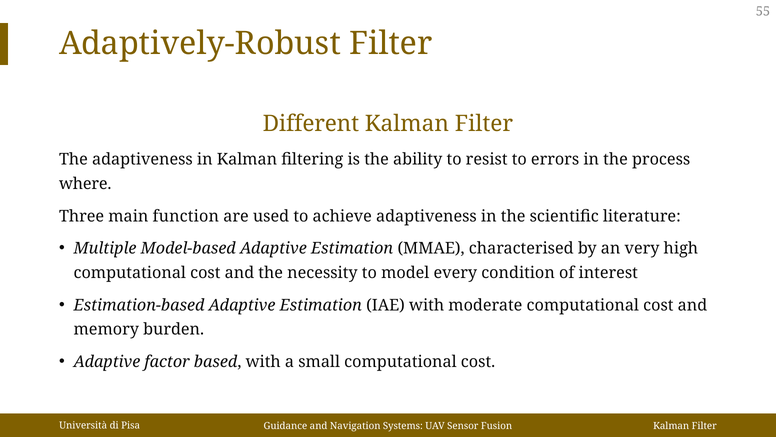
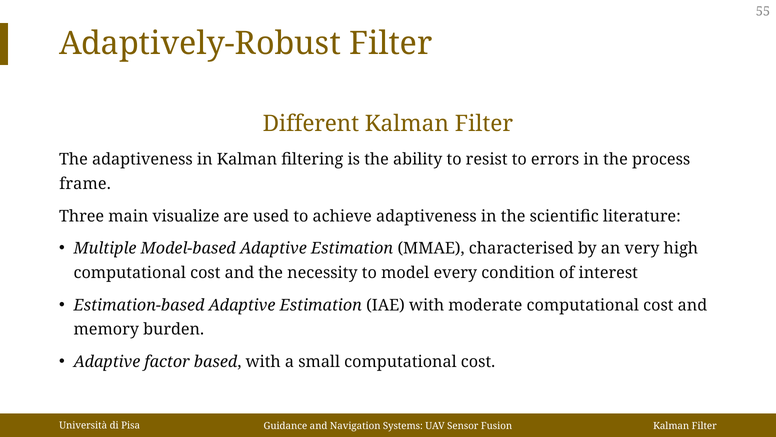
where: where -> frame (85, 184)
function: function -> visualize (186, 216)
